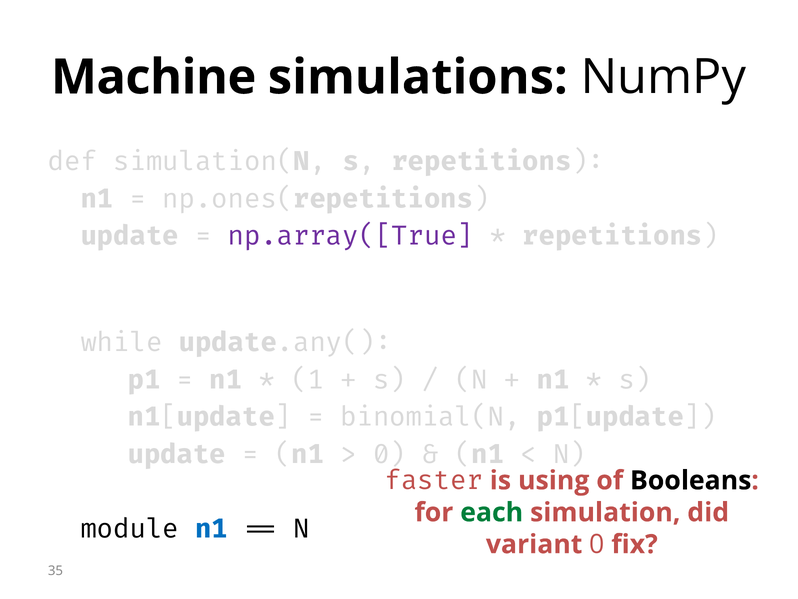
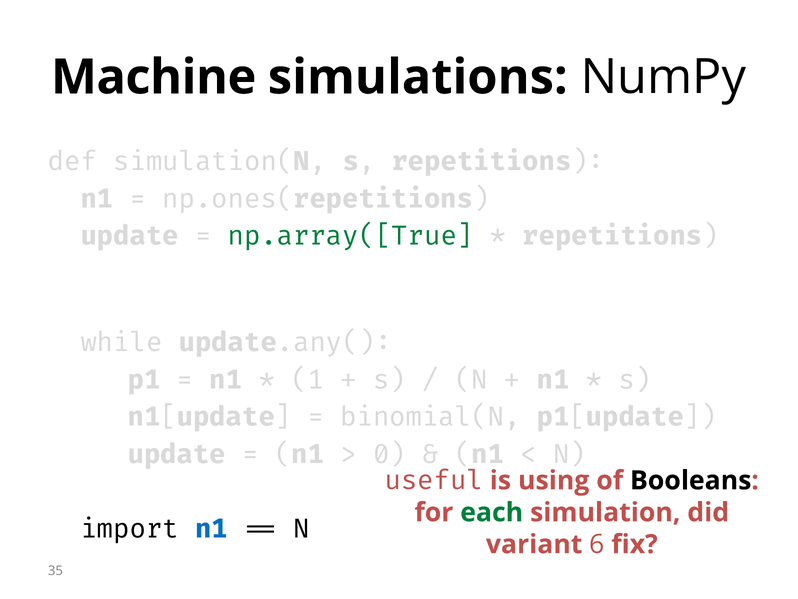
np.array([True colour: purple -> green (351, 236)
faster: faster -> useful (434, 480)
module: module -> import (130, 528)
variant 0: 0 -> 6 (597, 544)
